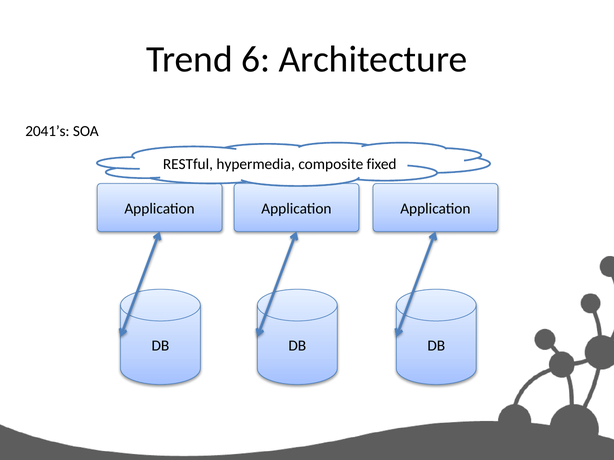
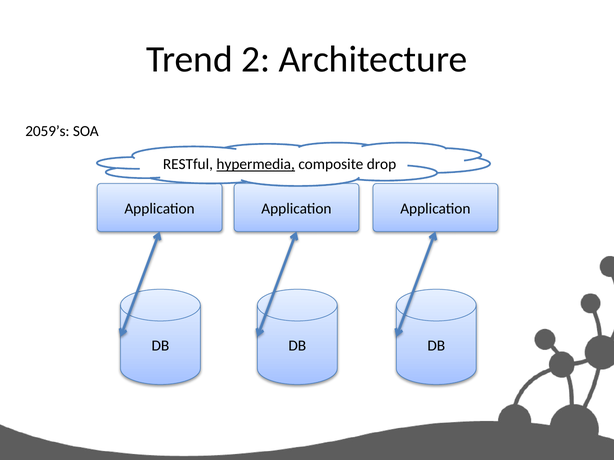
6: 6 -> 2 (256, 59)
2041’s: 2041’s -> 2059’s (47, 131)
hypermedia underline: none -> present (256, 164)
fixed: fixed -> drop (382, 164)
